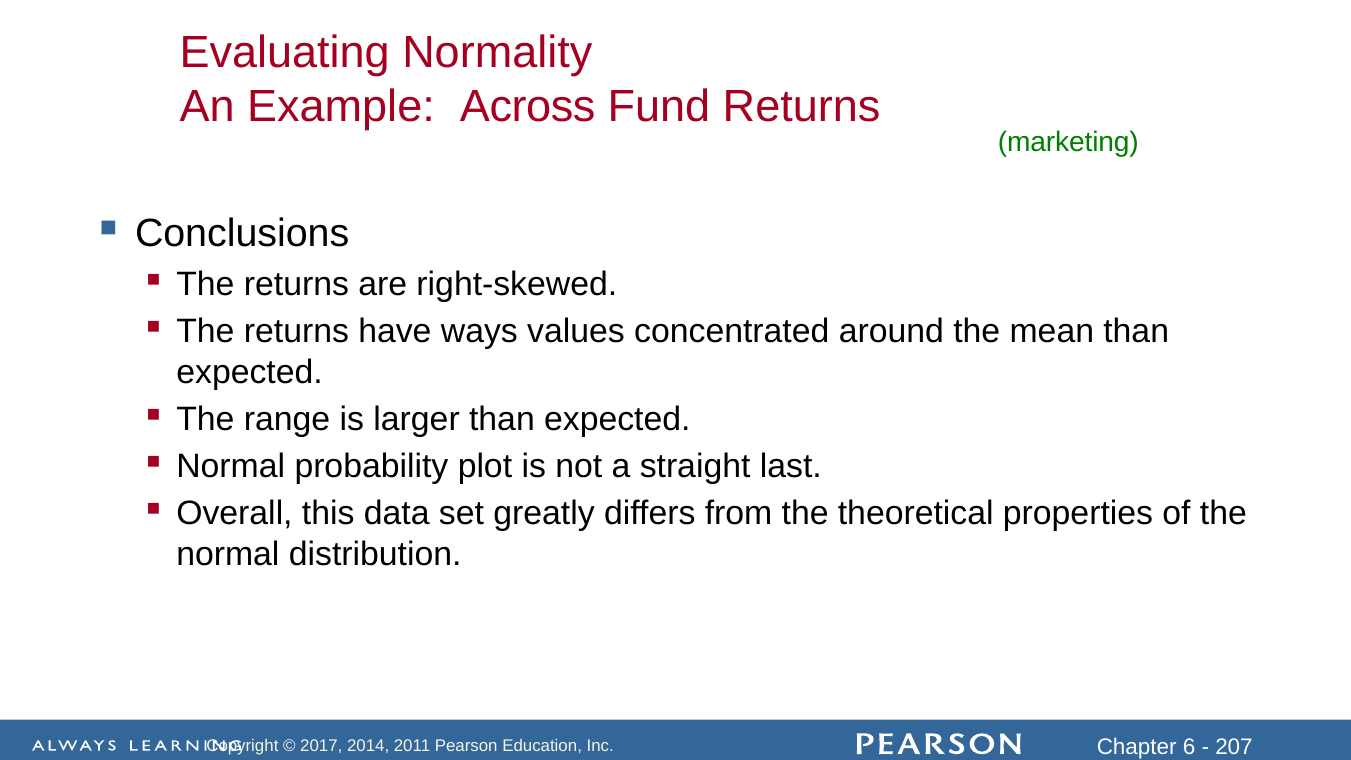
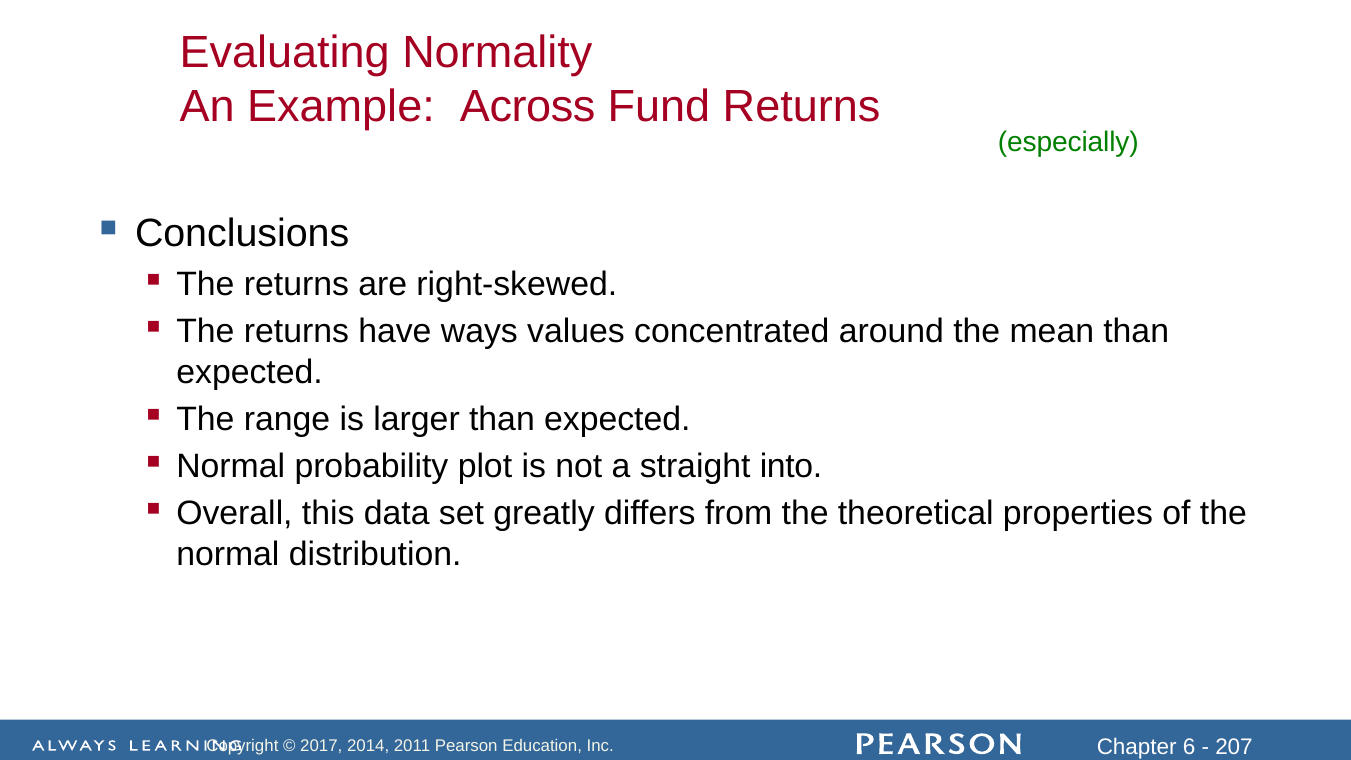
marketing: marketing -> especially (1068, 142)
last: last -> into (791, 466)
